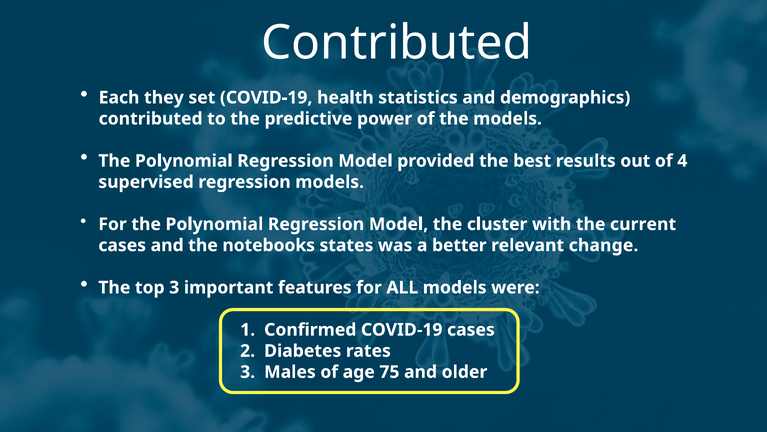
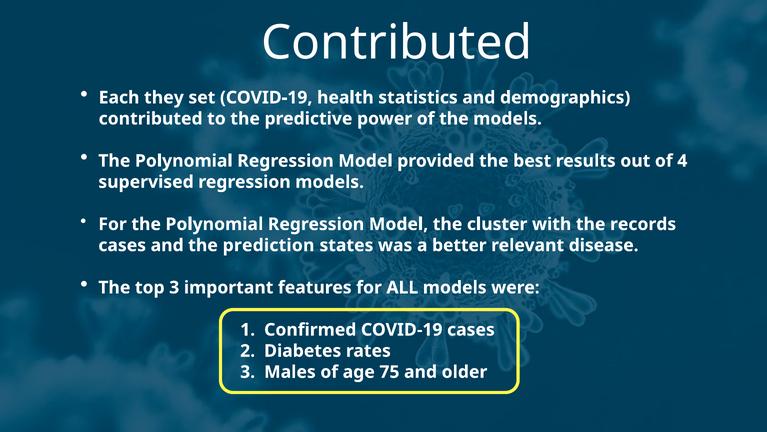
current: current -> records (643, 224)
notebooks: notebooks -> prediction (269, 245)
change: change -> disease (604, 245)
